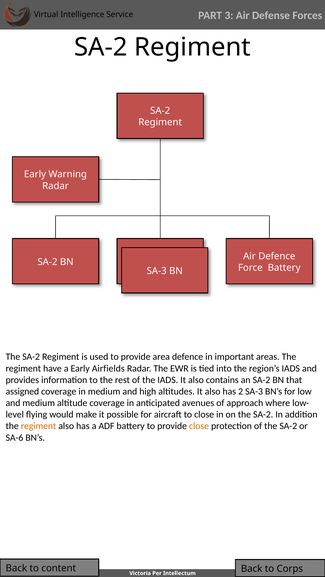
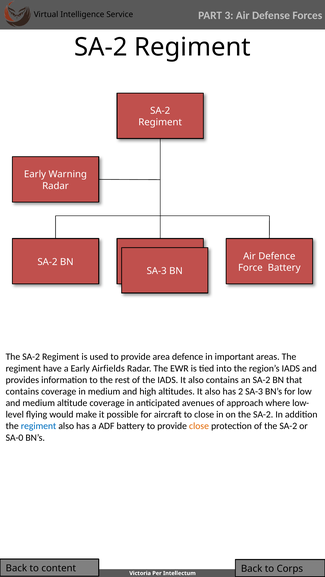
assigned: assigned -> contains (22, 392)
regiment colour: orange -> blue (39, 427)
SA-6: SA-6 -> SA-0 (14, 438)
